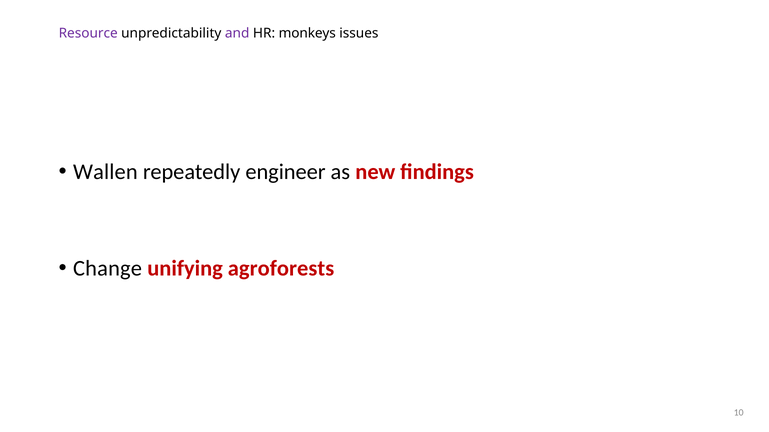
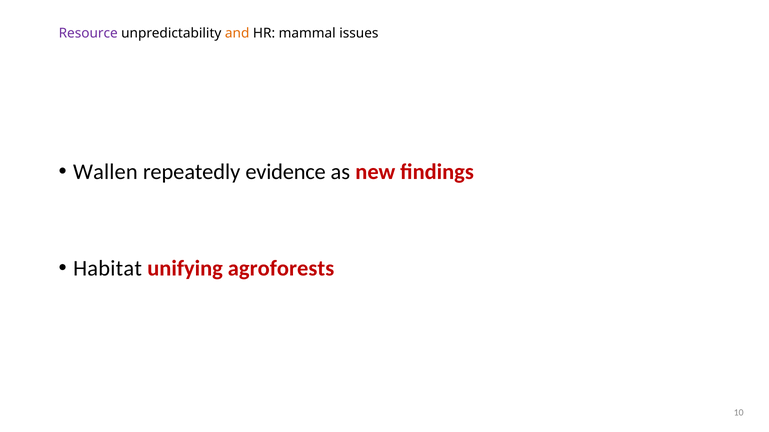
and colour: purple -> orange (237, 33)
monkeys: monkeys -> mammal (307, 33)
engineer: engineer -> evidence (286, 172)
Change: Change -> Habitat (108, 269)
